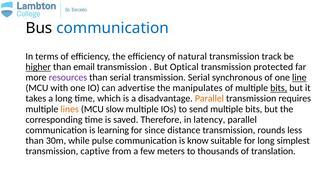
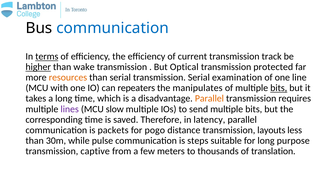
terms underline: none -> present (47, 57)
natural: natural -> current (192, 57)
email: email -> wake (84, 67)
resources colour: purple -> orange (68, 78)
synchronous: synchronous -> examination (237, 78)
line underline: present -> none (299, 78)
advertise: advertise -> repeaters (136, 88)
lines colour: orange -> purple (70, 109)
learning: learning -> packets (113, 130)
since: since -> pogo (155, 130)
rounds: rounds -> layouts (271, 130)
know: know -> steps (198, 141)
simplest: simplest -> purpose (293, 141)
